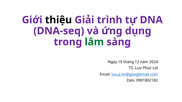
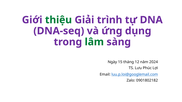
thiệu colour: black -> green (58, 20)
